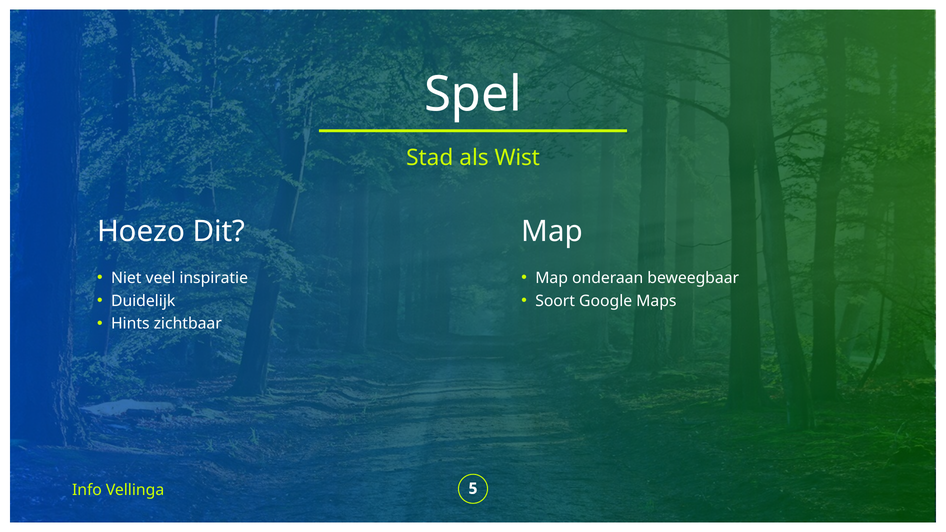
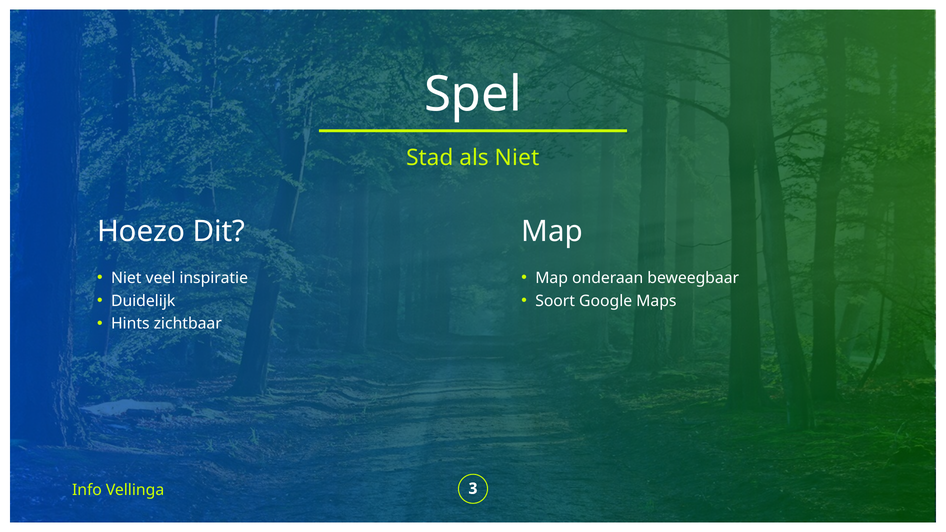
als Wist: Wist -> Niet (517, 158)
5: 5 -> 3 (473, 489)
